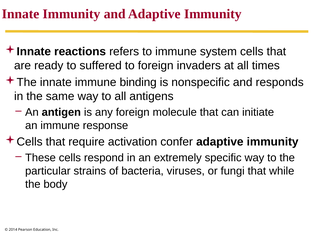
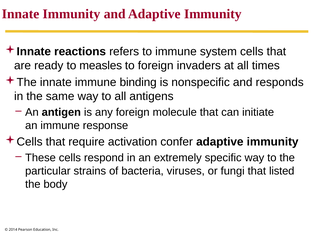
suffered: suffered -> measles (101, 66)
while: while -> listed (282, 171)
